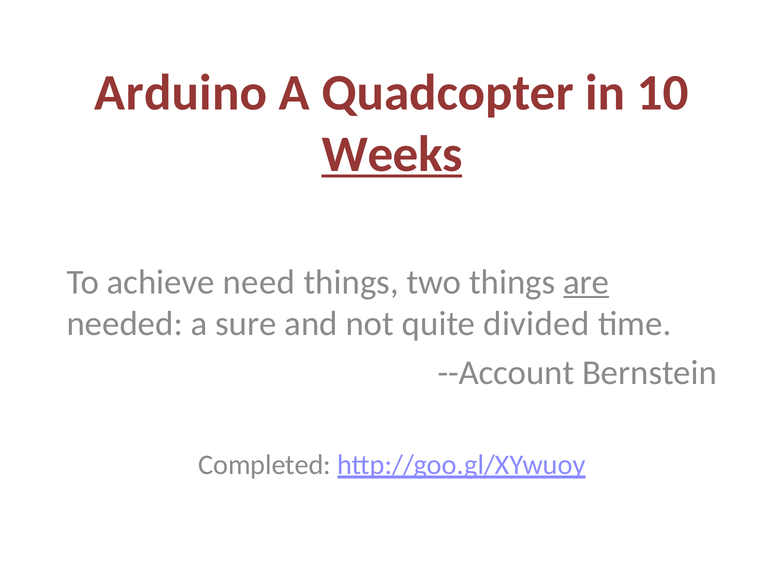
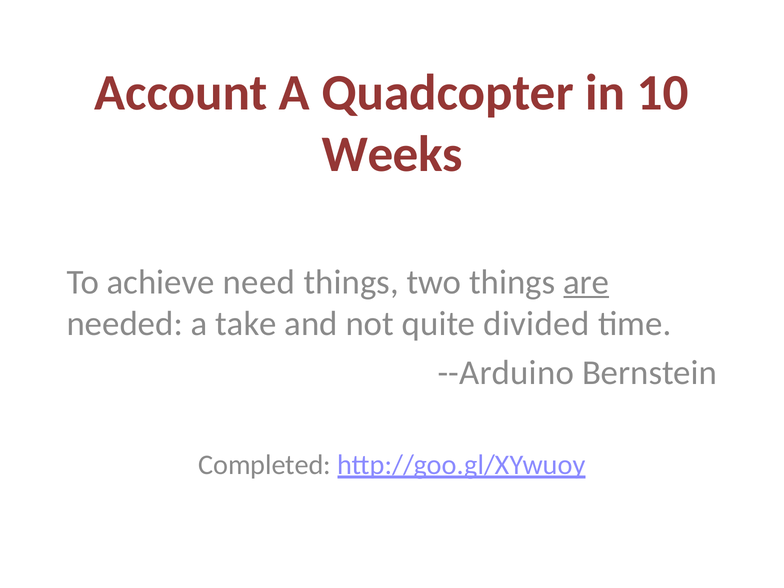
Arduino: Arduino -> Account (181, 93)
Weeks underline: present -> none (392, 154)
sure: sure -> take (246, 324)
--Account: --Account -> --Arduino (506, 373)
